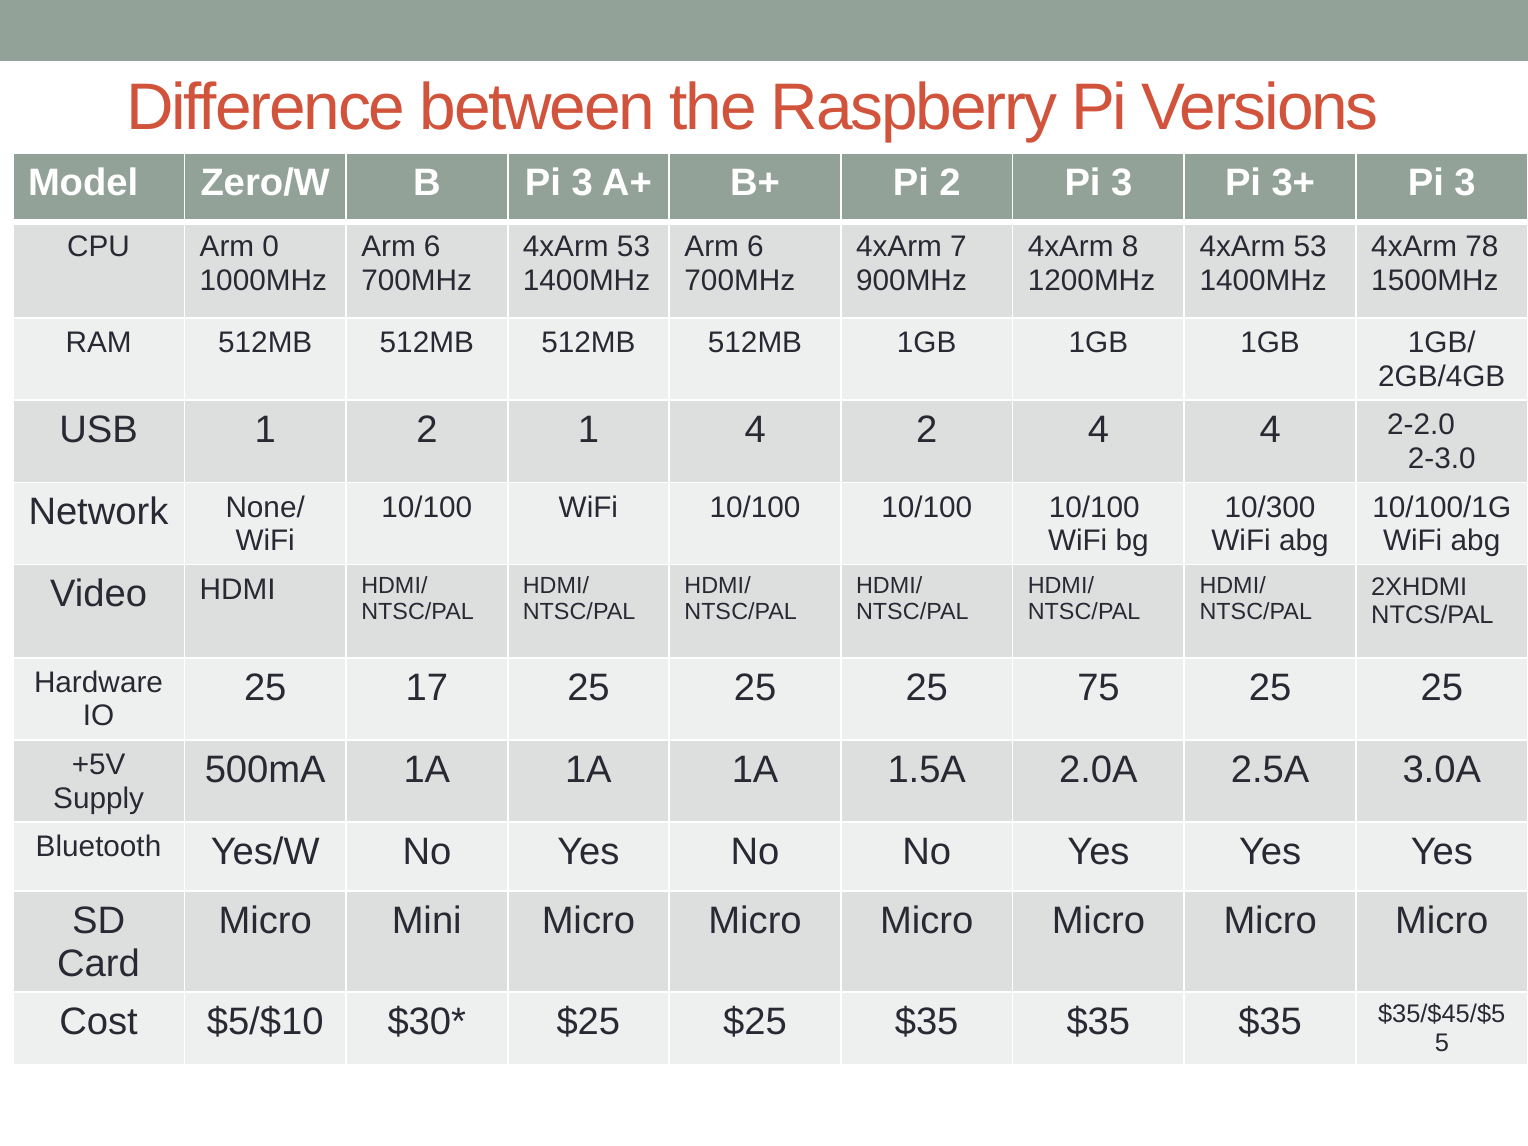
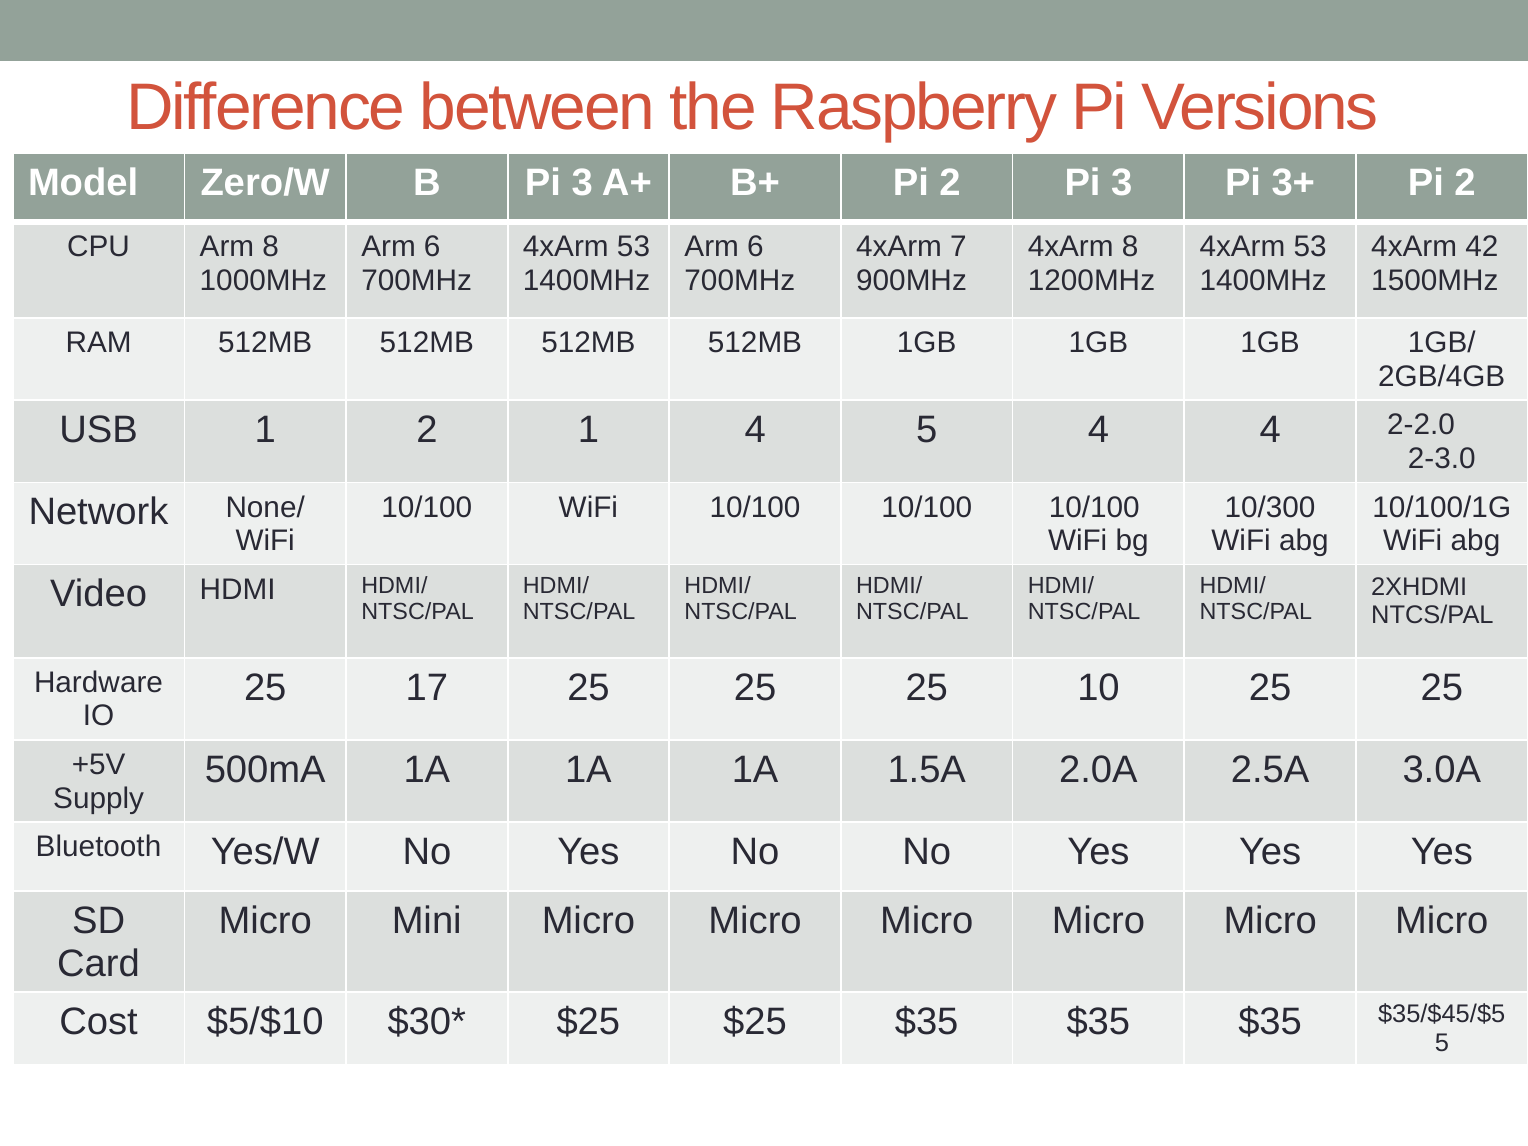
3+ Pi 3: 3 -> 2 (1465, 182)
Arm 0: 0 -> 8 (271, 247)
78: 78 -> 42 (1482, 247)
4 2: 2 -> 5 (927, 430)
75: 75 -> 10 (1099, 688)
